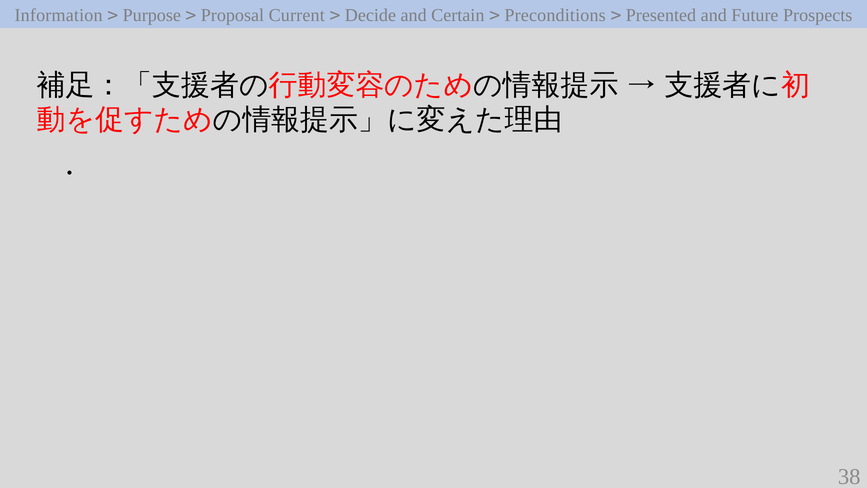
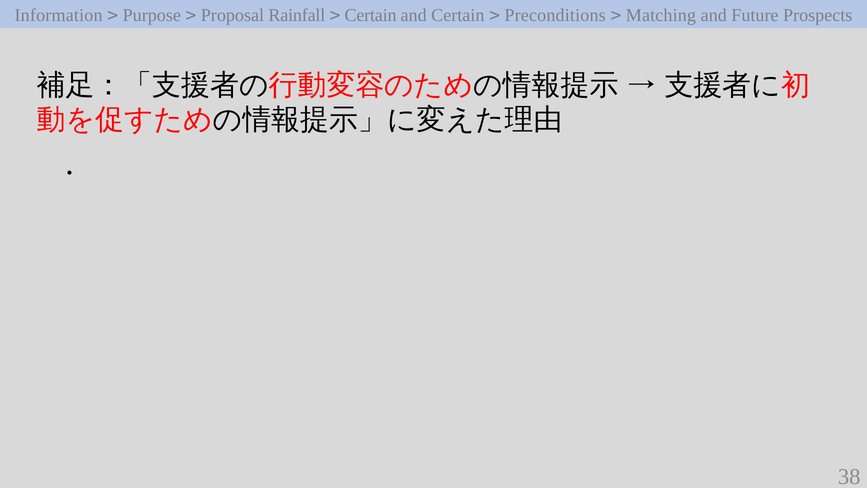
Current: Current -> Rainfall (297, 15)
Decide: Decide -> Certain (371, 15)
Presented: Presented -> Matching (661, 15)
